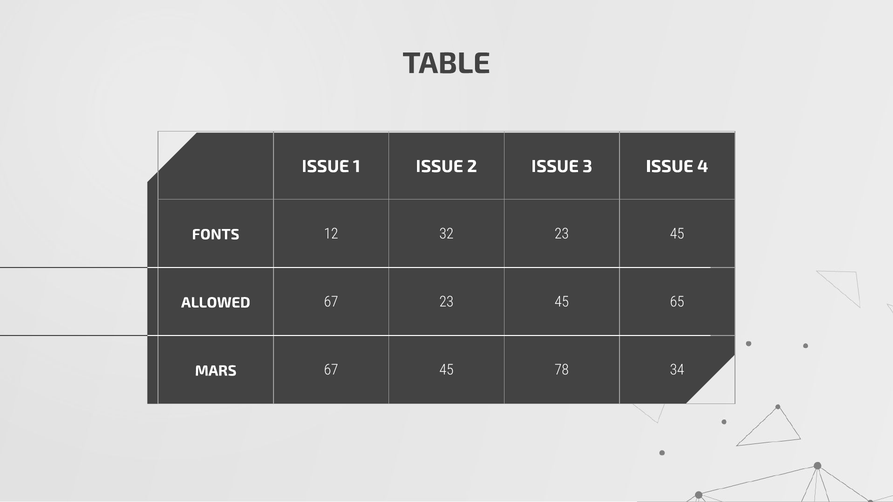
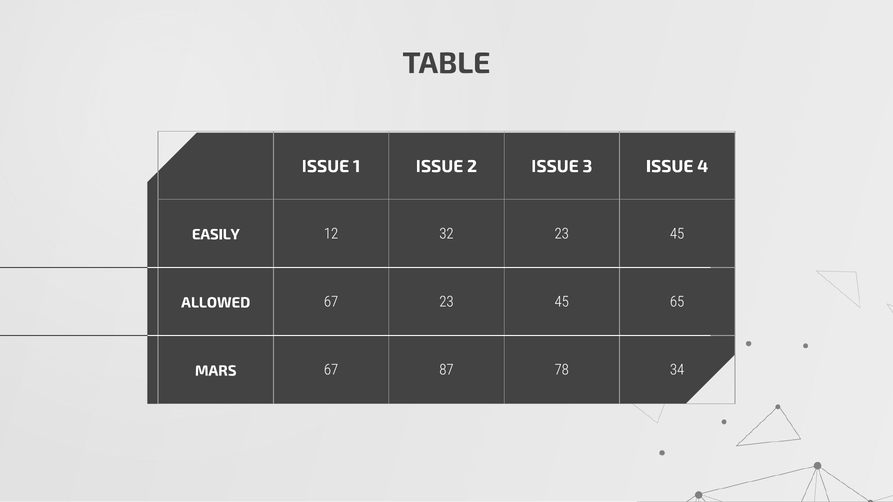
FONTS: FONTS -> EASILY (216, 235)
67 45: 45 -> 87 (446, 370)
